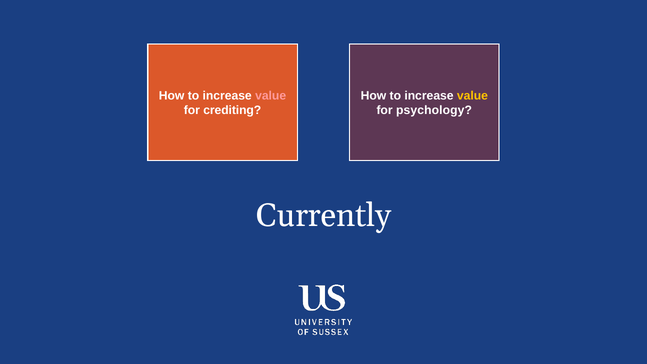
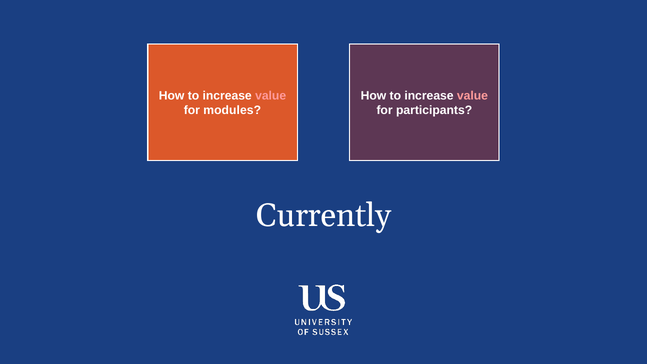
value colour: yellow -> pink (472, 96)
crediting: crediting -> modules (232, 110)
psychology: psychology -> participants (434, 110)
